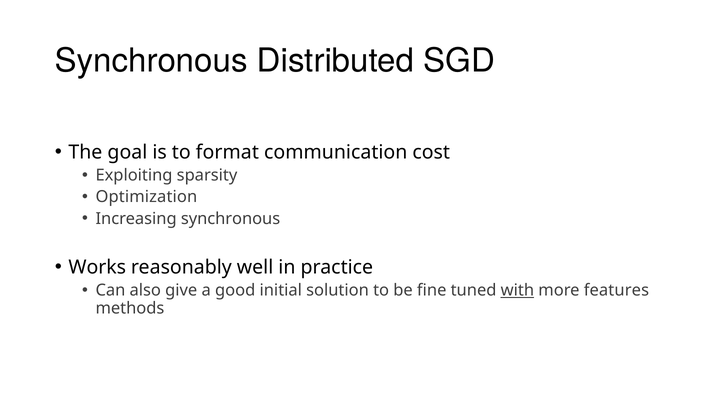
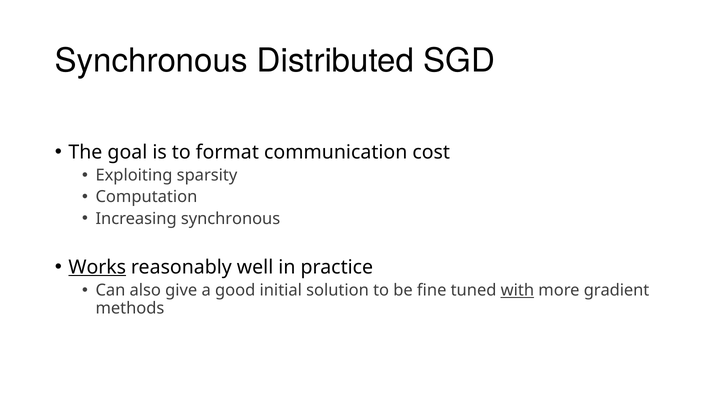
Optimization: Optimization -> Computation (146, 197)
Works underline: none -> present (97, 267)
features: features -> gradient (617, 290)
